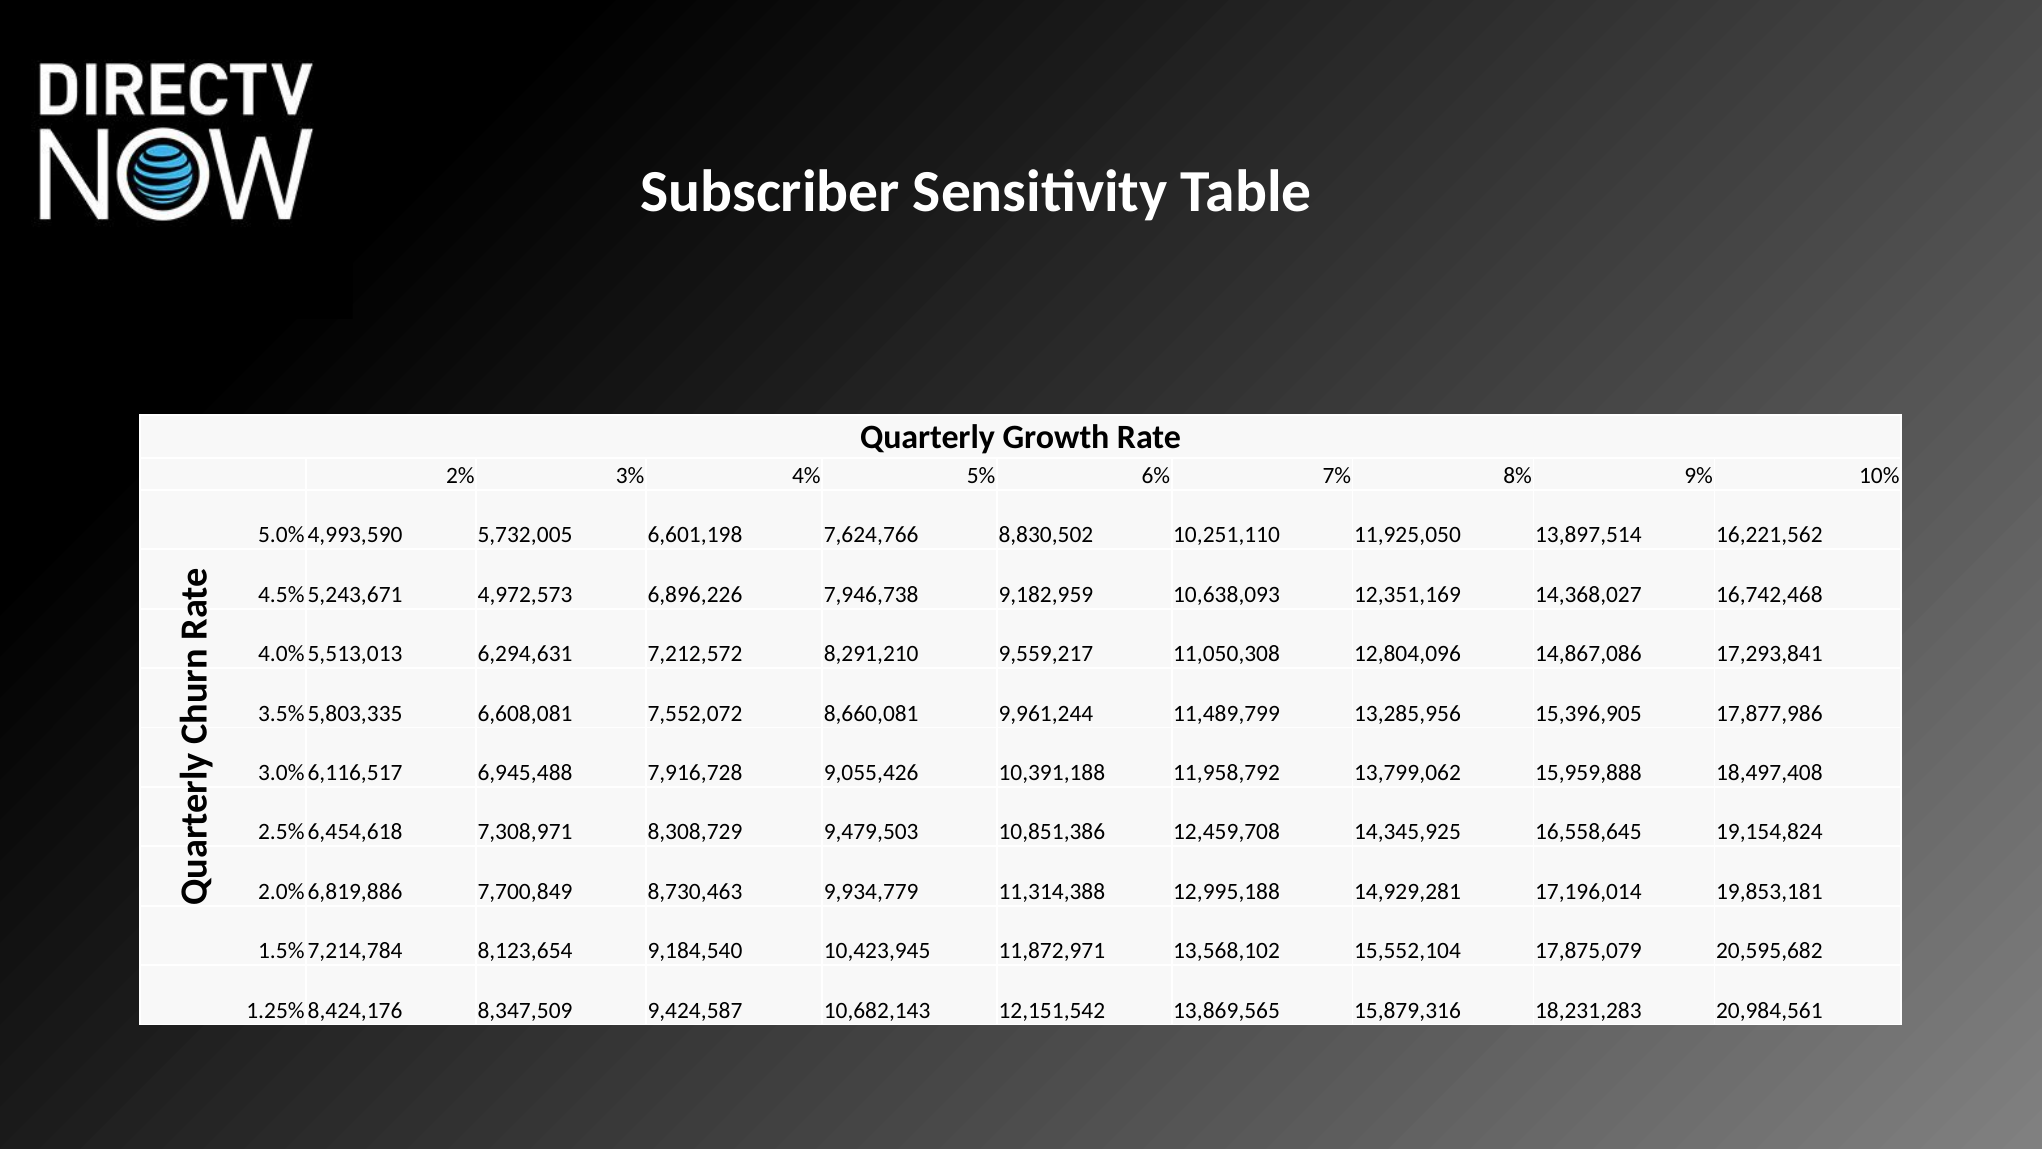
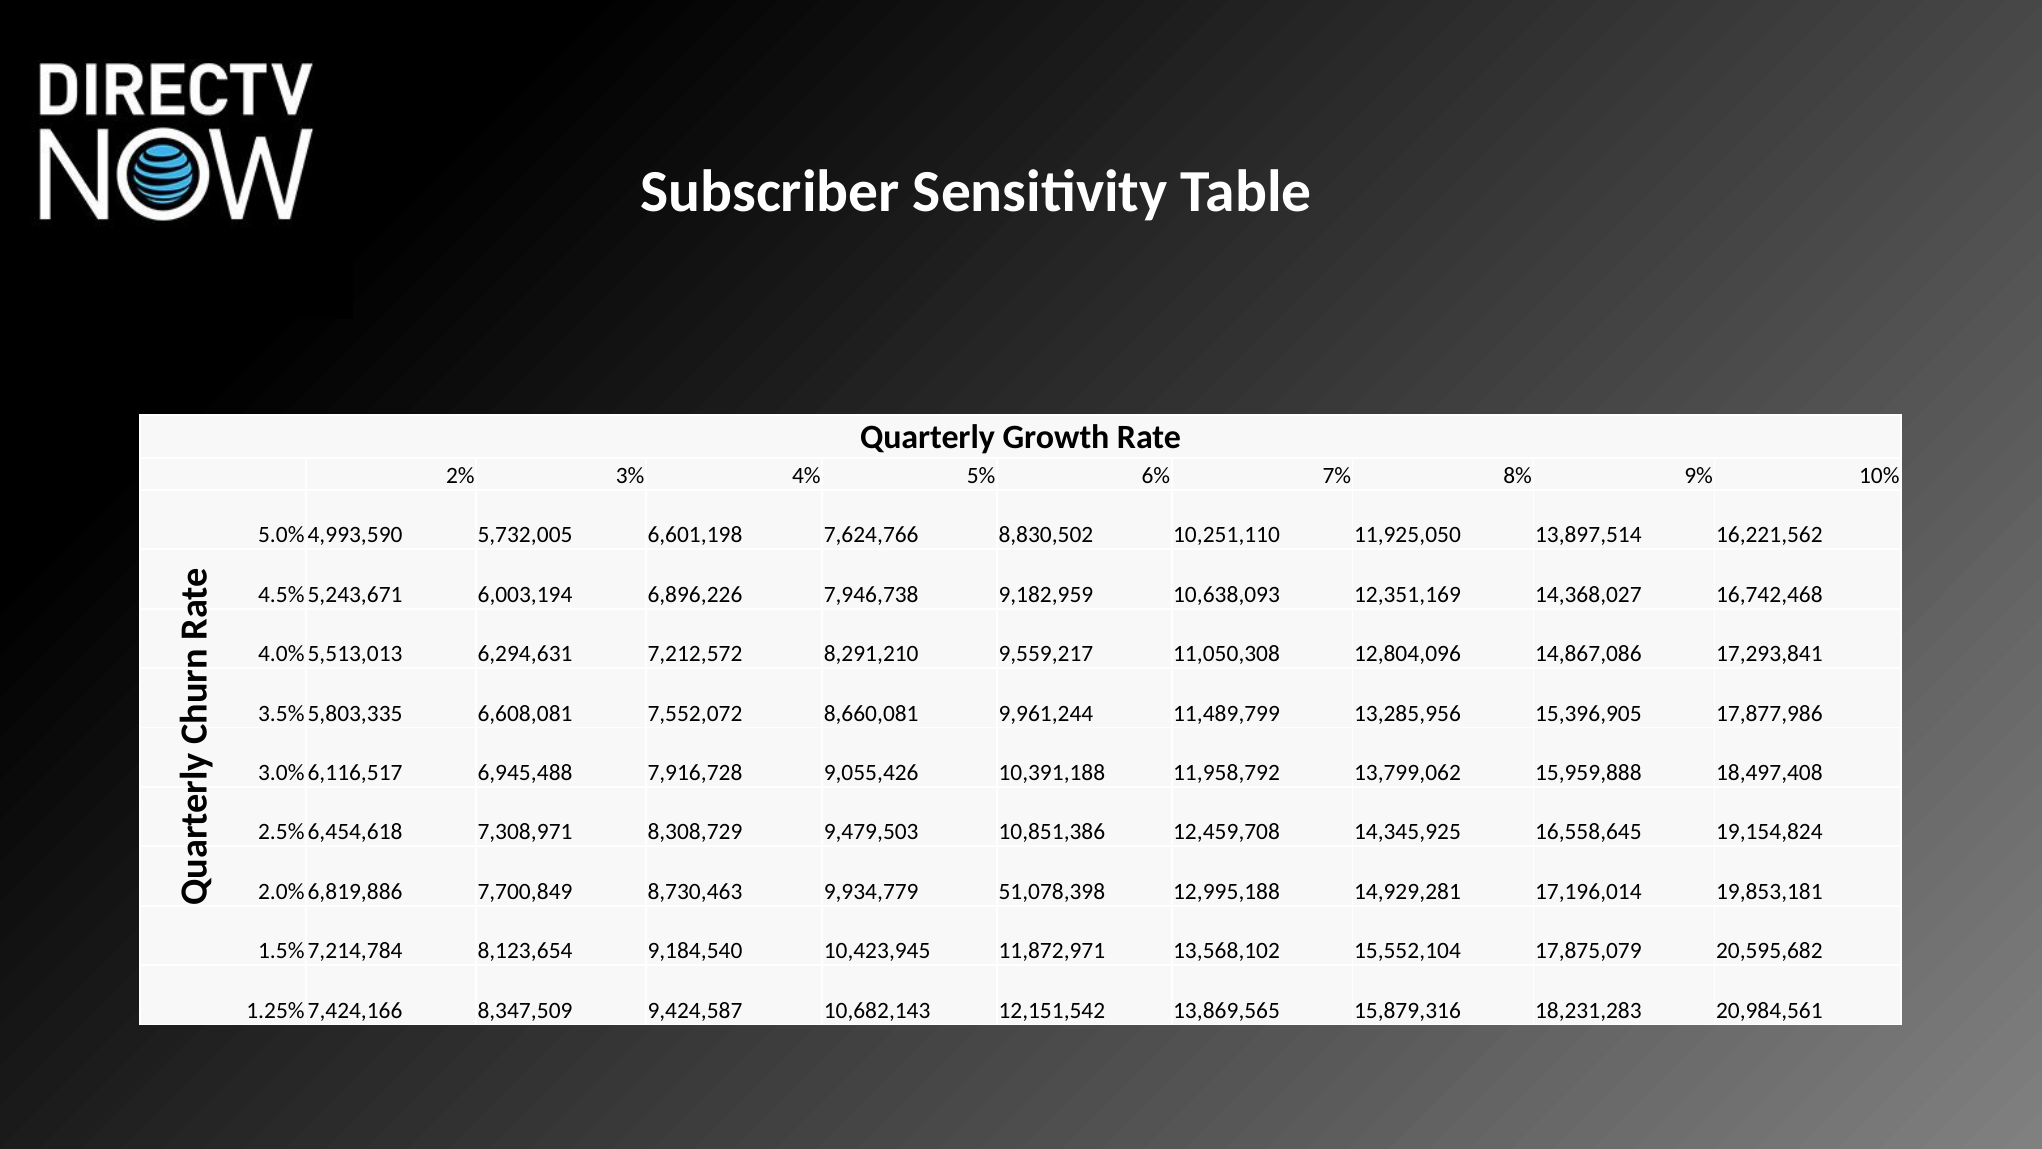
4,972,573: 4,972,573 -> 6,003,194 (525, 594)
11,314,388: 11,314,388 -> 51,078,398 (1052, 891)
8,424,176: 8,424,176 -> 7,424,166 (355, 1010)
